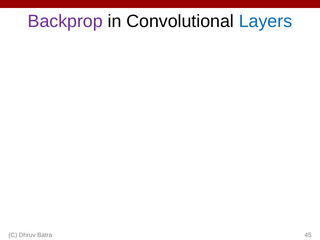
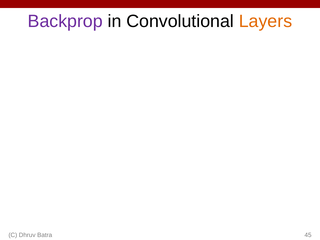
Layers colour: blue -> orange (266, 21)
